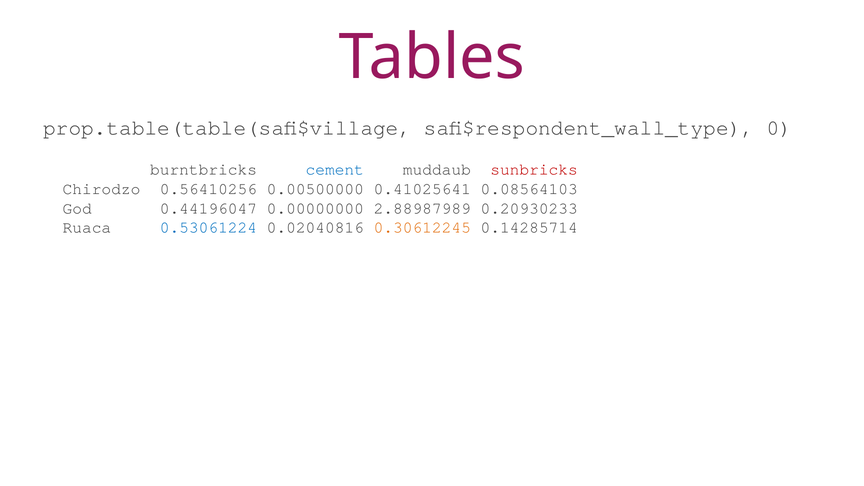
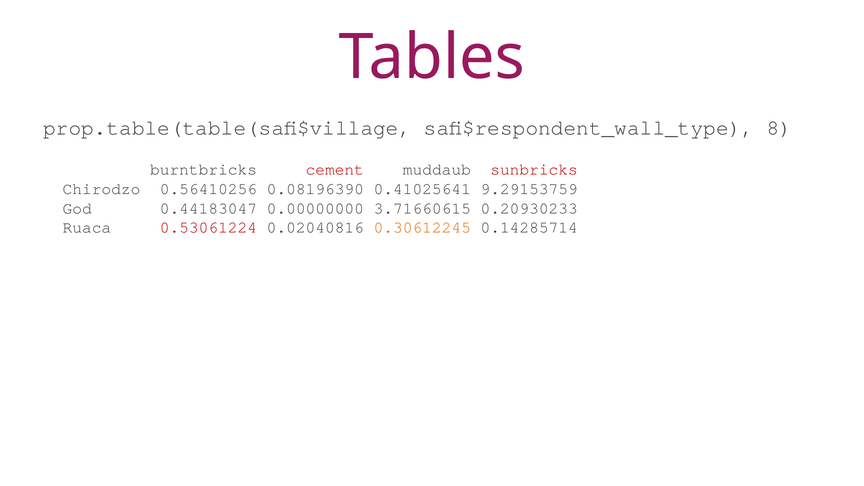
0: 0 -> 8 (779, 128)
cement colour: blue -> red (335, 169)
0.00500000: 0.00500000 -> 0.08196390 (315, 189)
0.08564103: 0.08564103 -> 9.29153759 (529, 189)
0.44196047: 0.44196047 -> 0.44183047 (208, 208)
2.88987989: 2.88987989 -> 3.71660615 (422, 208)
0.53061224 colour: blue -> red (208, 228)
